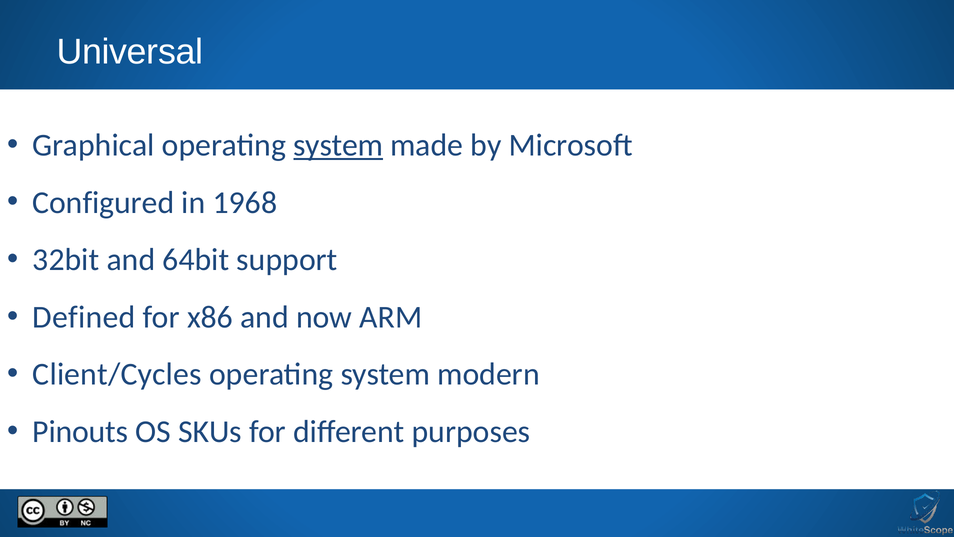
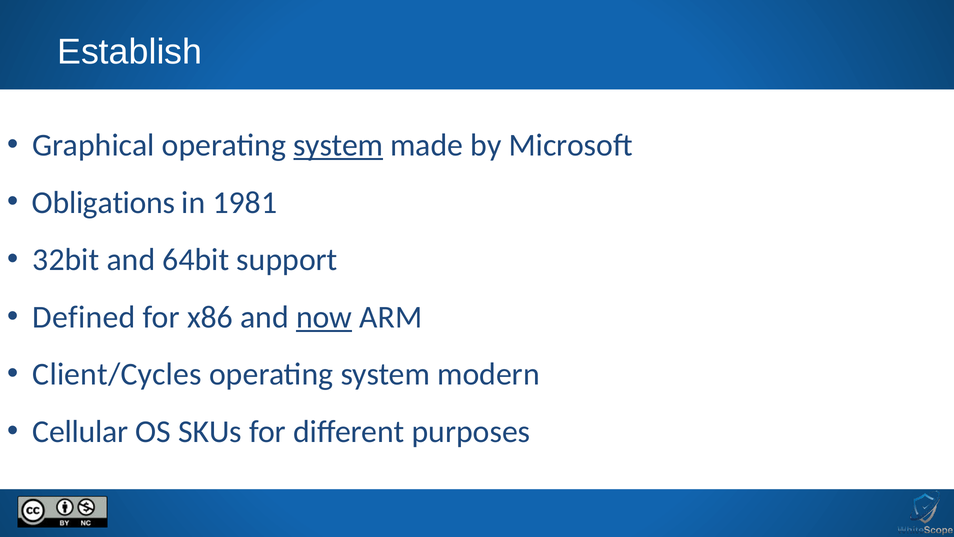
Universal: Universal -> Establish (130, 52)
Configured: Configured -> Obligations (103, 203)
1968: 1968 -> 1981 (245, 203)
now underline: none -> present (324, 317)
Pinouts: Pinouts -> Cellular (80, 432)
